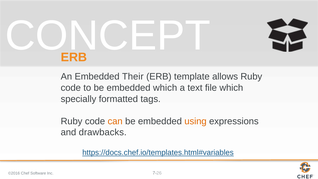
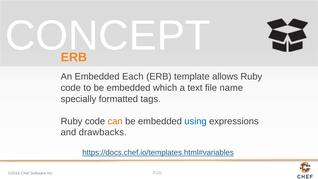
Their: Their -> Each (133, 77)
file which: which -> name (231, 88)
using colour: orange -> blue (196, 121)
